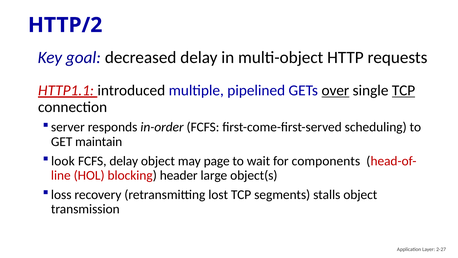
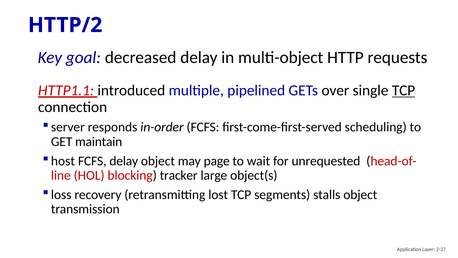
over underline: present -> none (335, 90)
look: look -> host (63, 161)
components: components -> unrequested (326, 161)
header: header -> tracker (179, 175)
